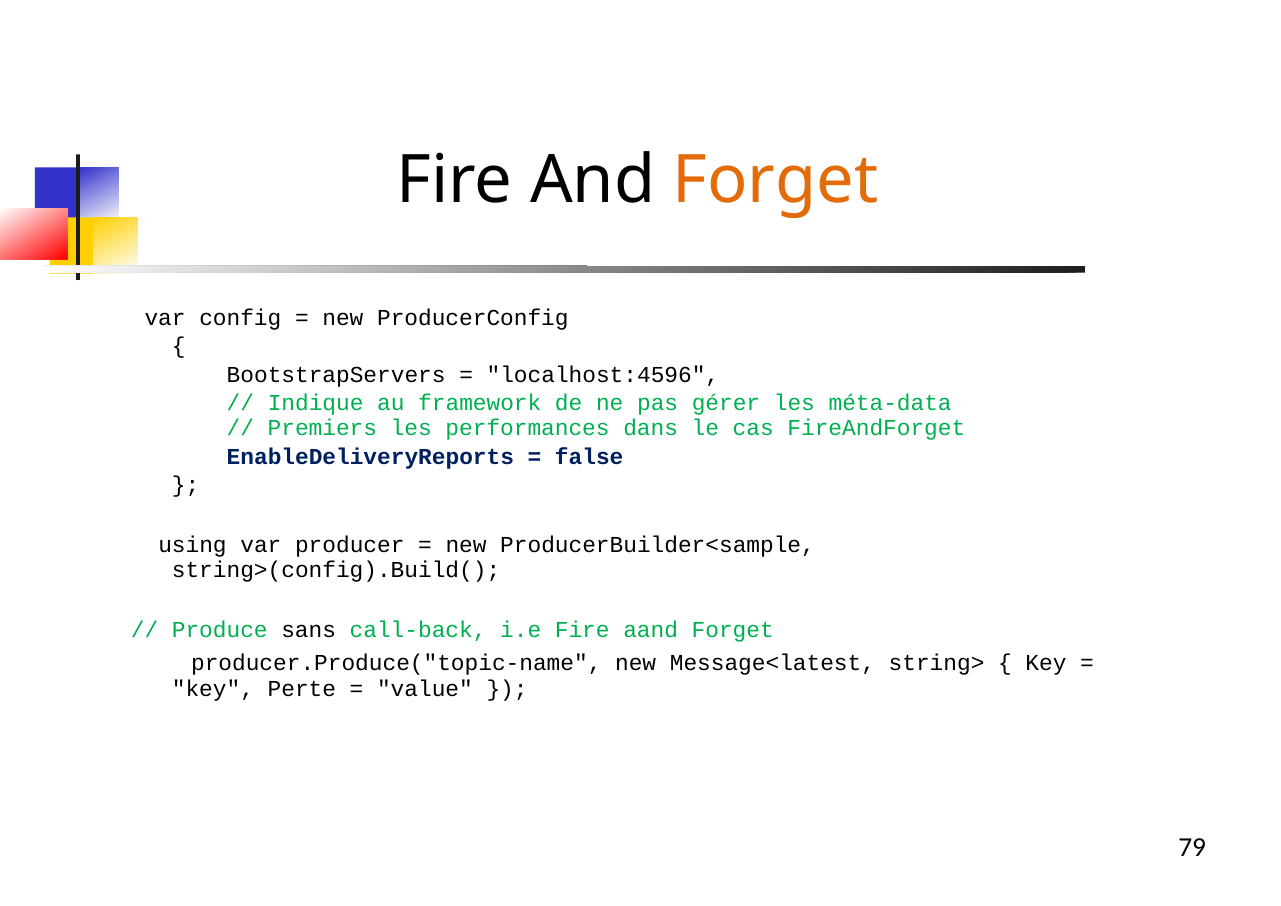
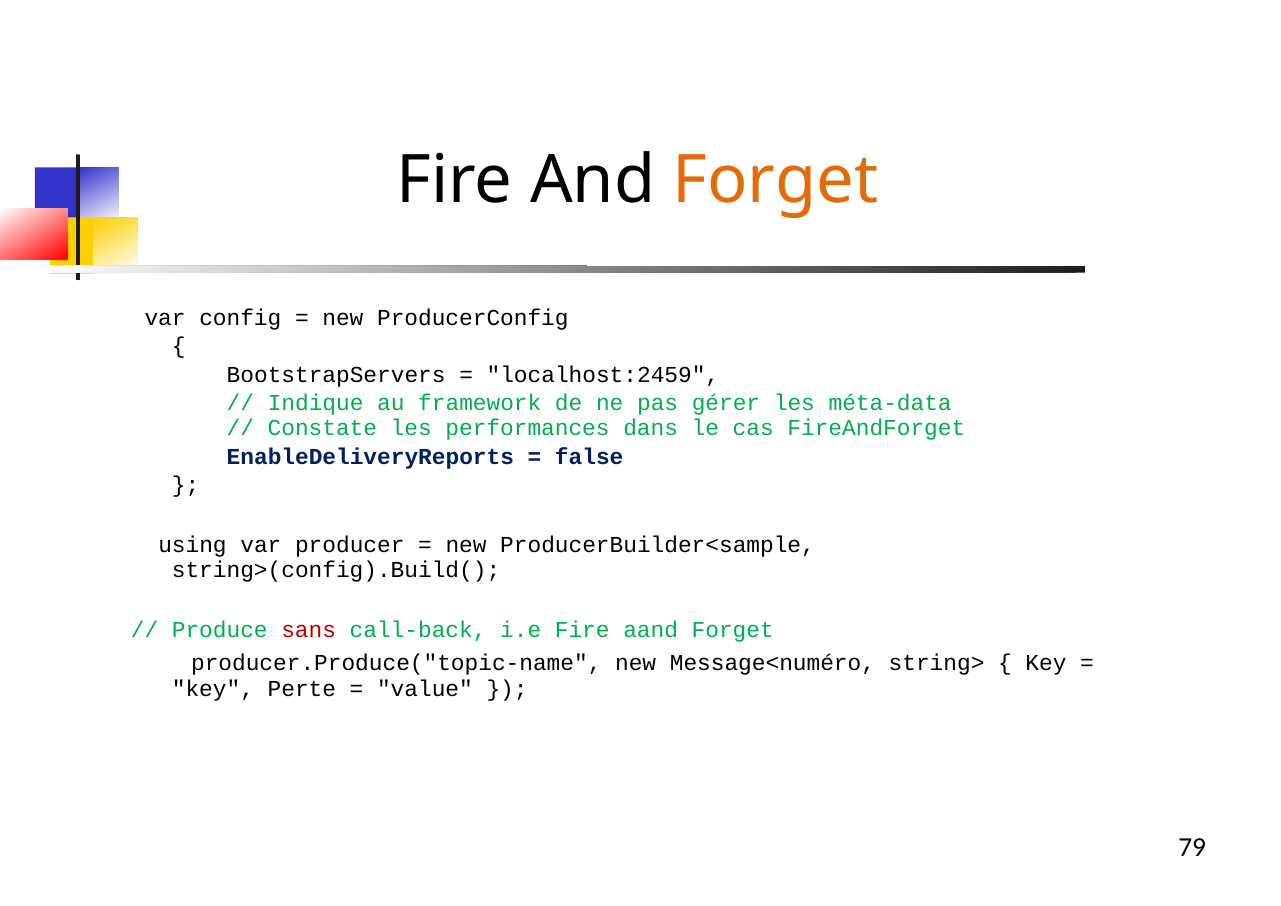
localhost:4596: localhost:4596 -> localhost:2459 (603, 375)
Premiers: Premiers -> Constate (322, 428)
sans colour: black -> red (309, 629)
Message<latest: Message<latest -> Message<numéro (772, 663)
